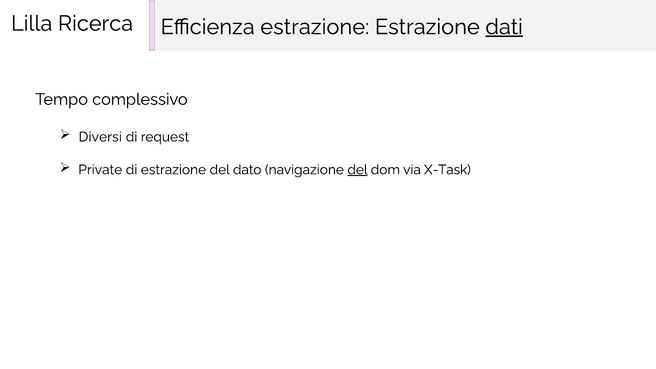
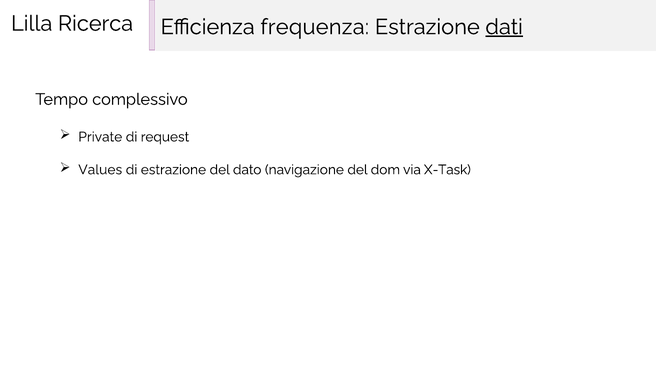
Efficienza estrazione: estrazione -> frequenza (315, 27)
Diversi: Diversi -> Private (100, 137)
Private: Private -> Values (100, 170)
del underline: present -> none (358, 170)
